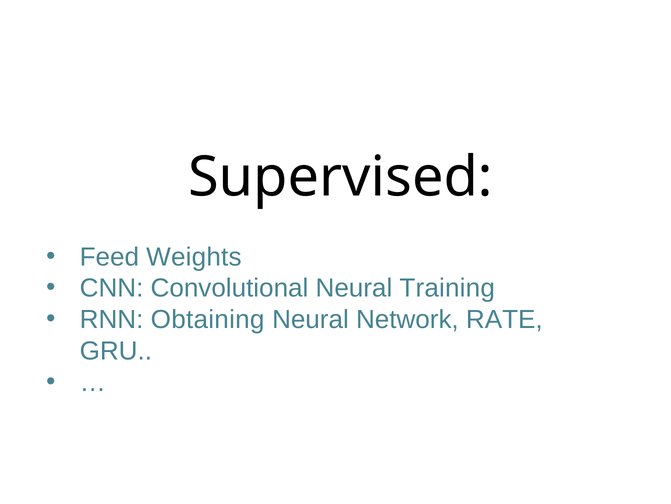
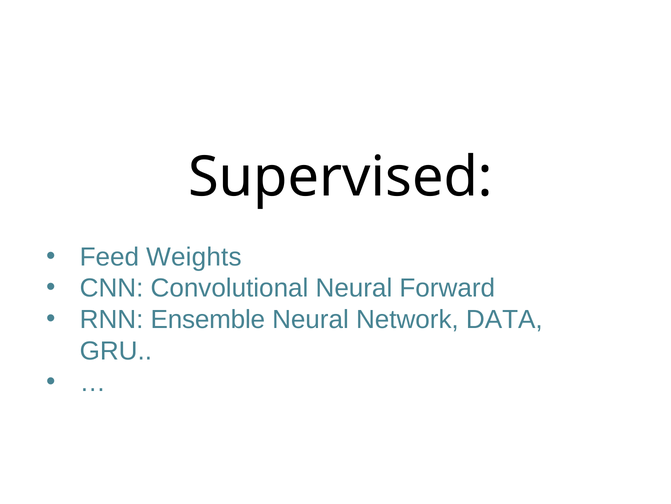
Training: Training -> Forward (447, 288)
Obtaining: Obtaining -> Ensemble (208, 319)
RATE: RATE -> DATA (504, 319)
